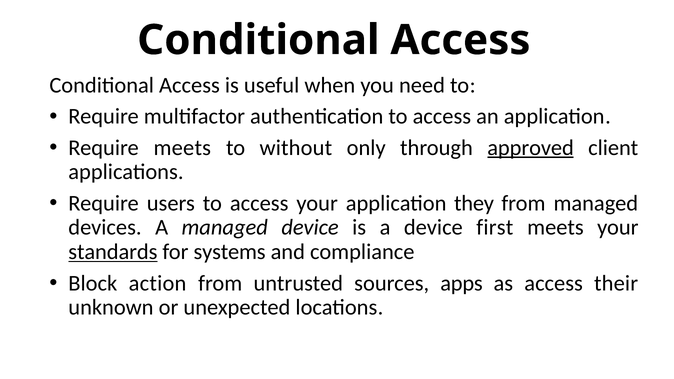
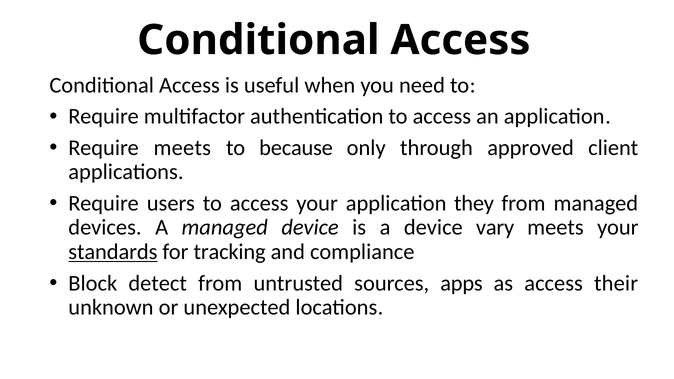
without: without -> because (296, 148)
approved underline: present -> none (531, 148)
first: first -> vary (495, 228)
systems: systems -> tracking (230, 252)
action: action -> detect (158, 283)
